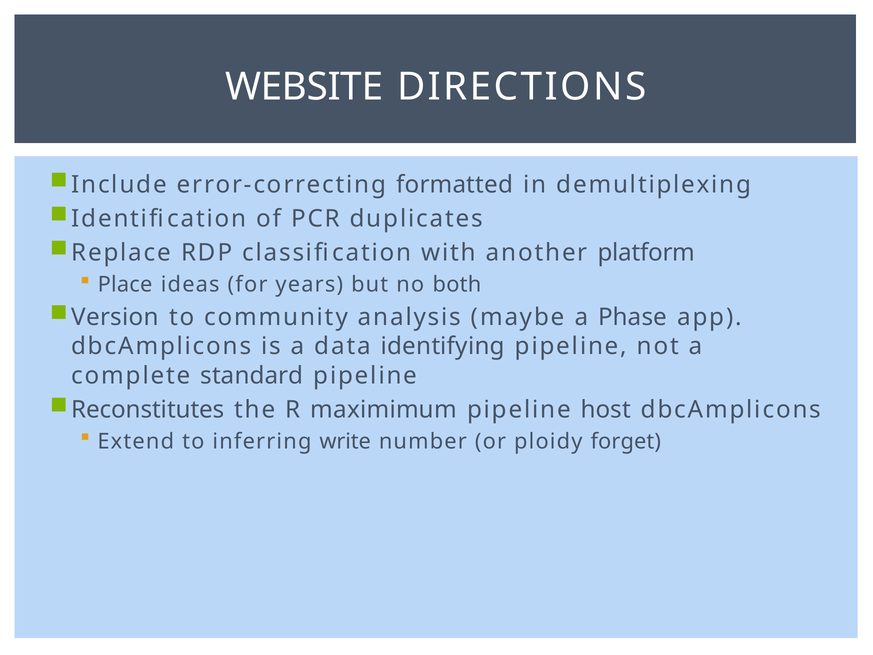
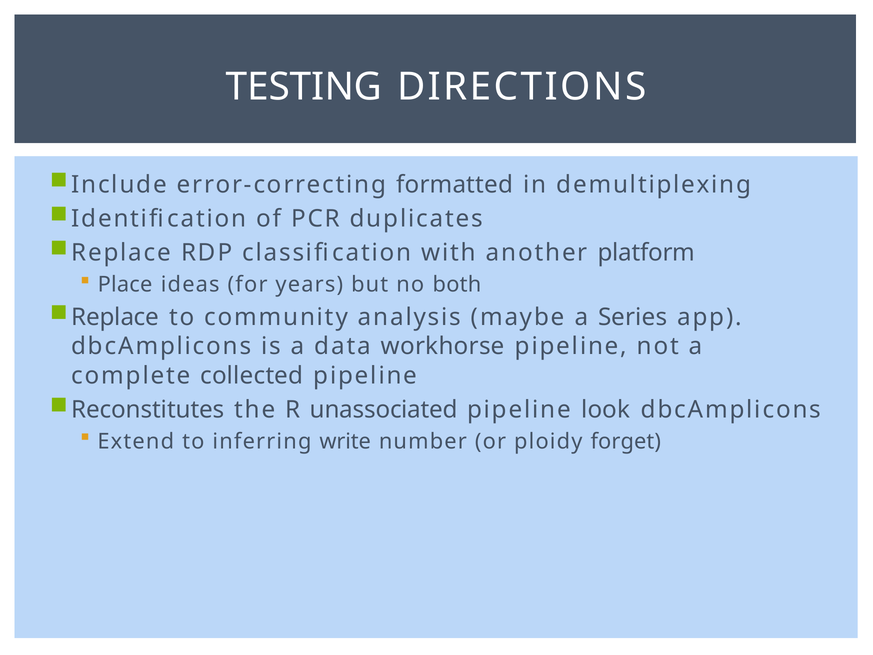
WEBSITE: WEBSITE -> TESTING (304, 87)
Version: Version -> Replace (115, 317)
Phase: Phase -> Series (633, 317)
identifying: identifying -> workhorse (443, 346)
standard: standard -> collected (252, 375)
maximimum: maximimum -> unassociated (384, 409)
host: host -> look (606, 409)
